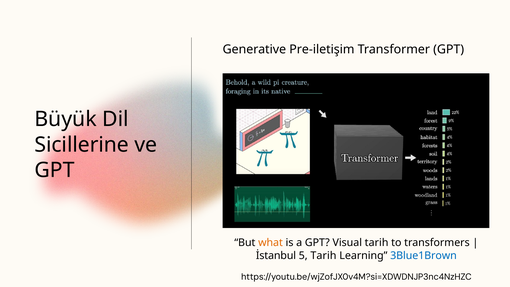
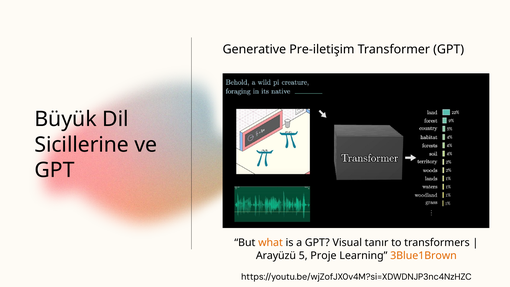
Visual tarih: tarih -> tanır (377, 243)
İstanbul: İstanbul -> Arayüzü (276, 255)
5 Tarih: Tarih -> Proje (323, 255)
3Blue1Brown colour: blue -> orange (423, 255)
